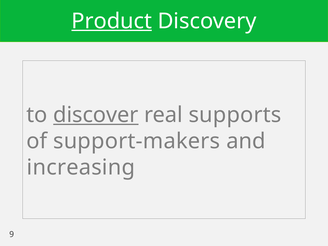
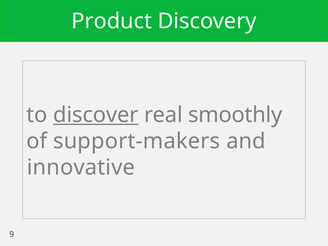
Product underline: present -> none (112, 21)
supports: supports -> smoothly (235, 115)
increasing: increasing -> innovative (81, 167)
